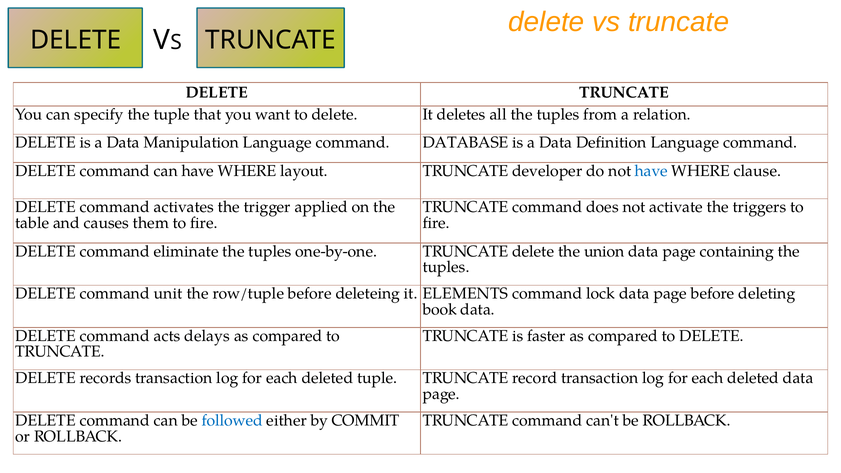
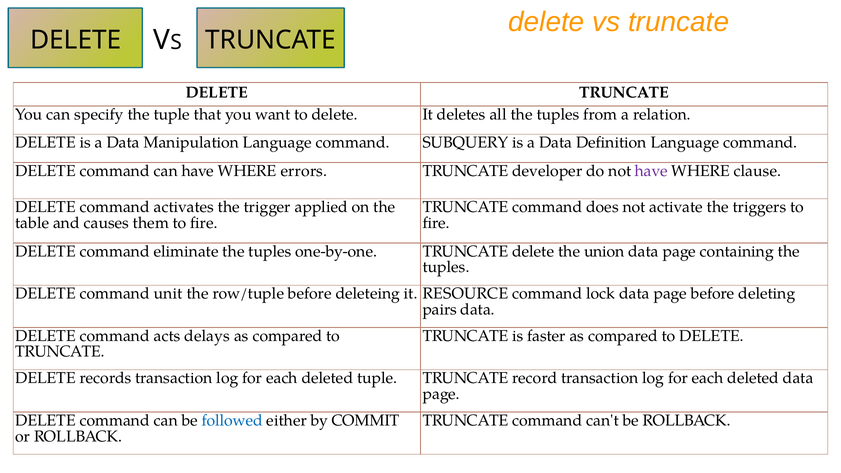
DATABASE: DATABASE -> SUBQUERY (465, 143)
layout: layout -> errors (304, 171)
have colour: blue -> purple (651, 171)
ELEMENTS: ELEMENTS -> RESOURCE (465, 294)
book: book -> pairs (440, 310)
